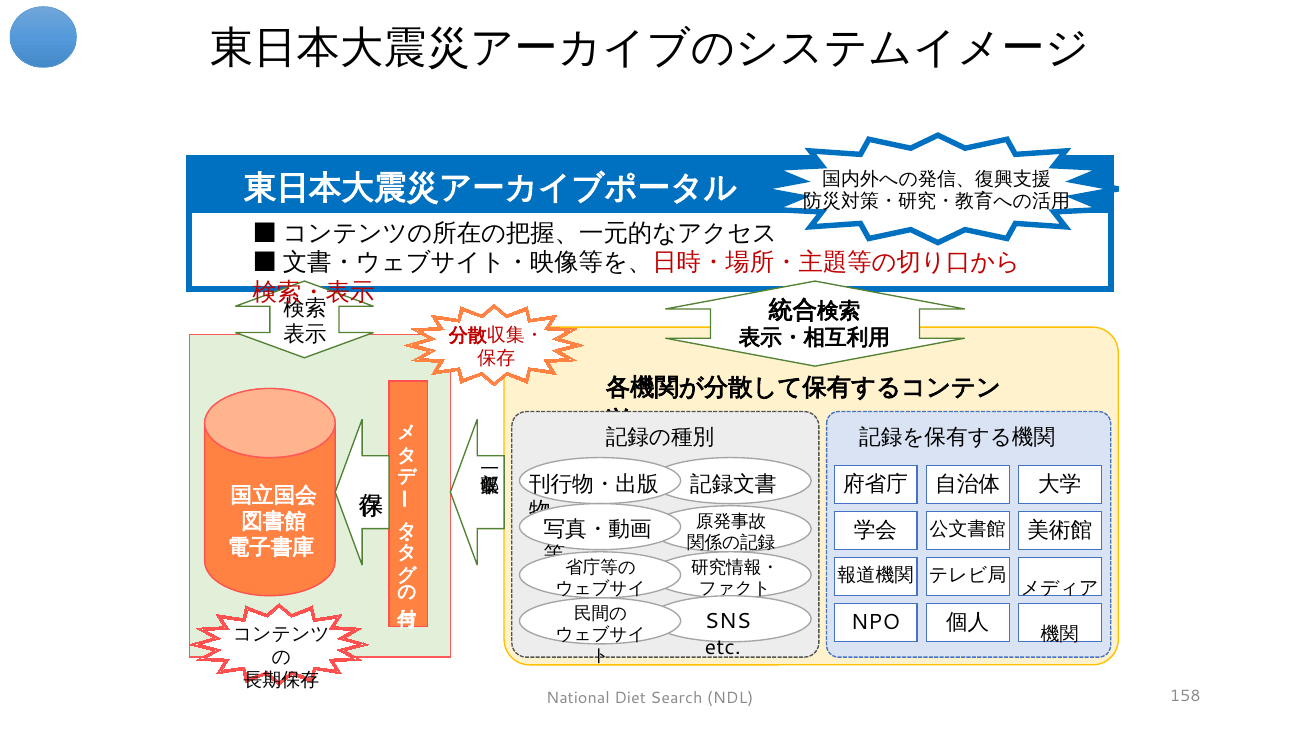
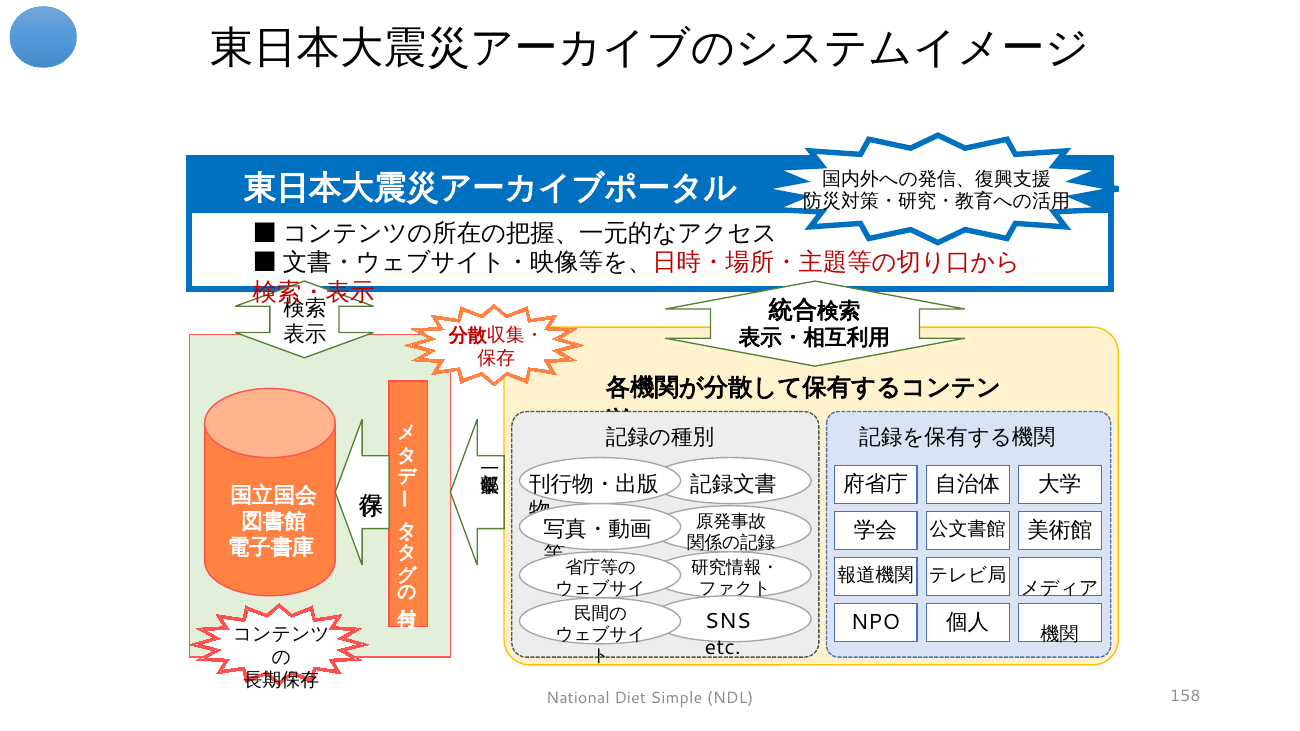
Search: Search -> Simple (676, 698)
